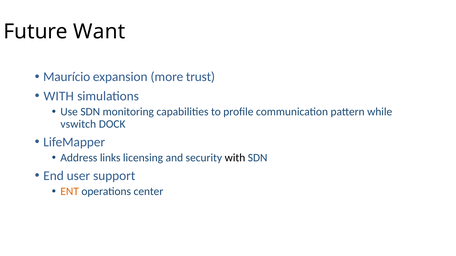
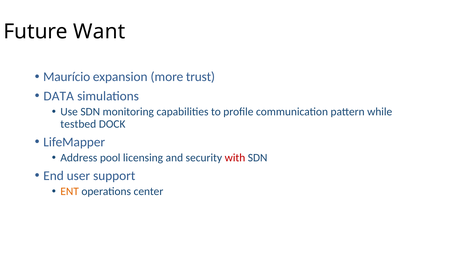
WITH: WITH -> DATA (59, 96)
vswitch: vswitch -> testbed (78, 124)
links: links -> pool (110, 158)
with colour: black -> red (235, 158)
